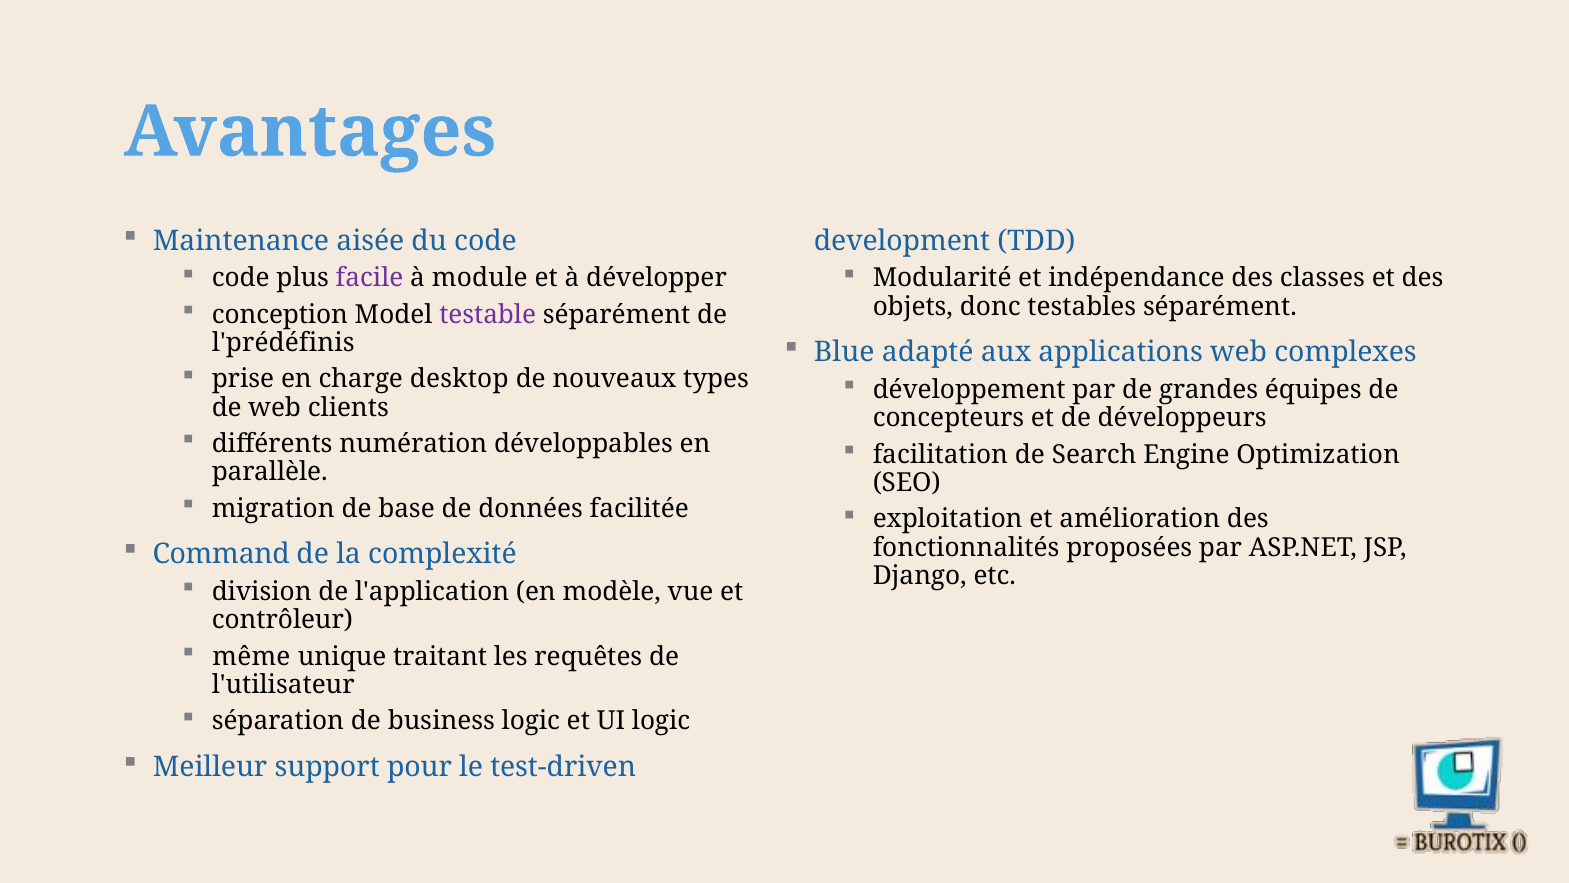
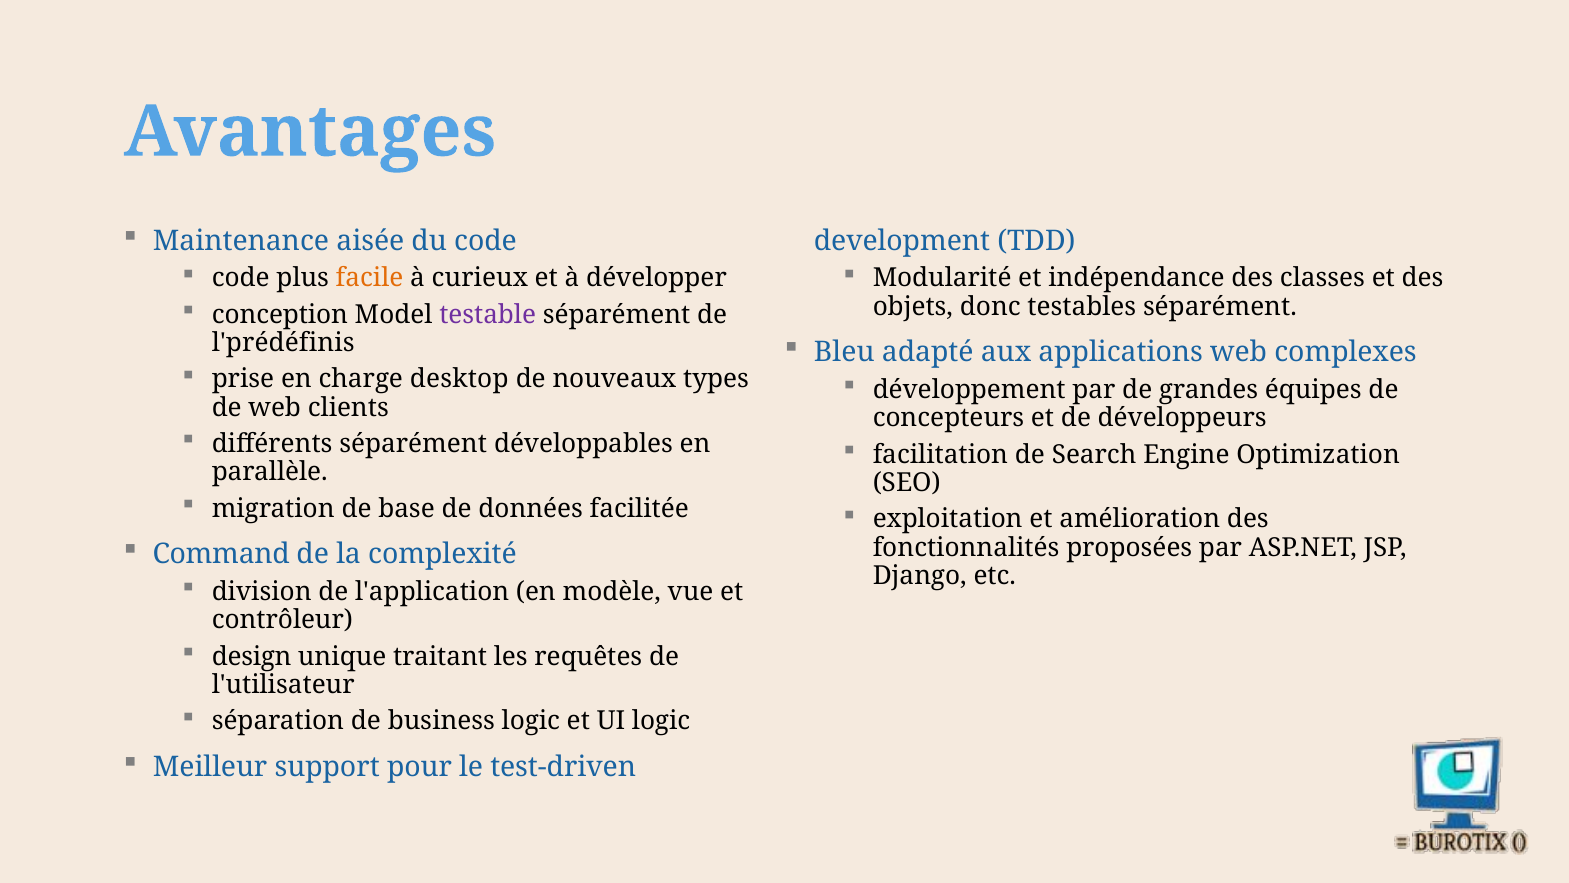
facile colour: purple -> orange (370, 278)
module: module -> curieux (480, 278)
Blue: Blue -> Bleu (844, 352)
différents numération: numération -> séparément (413, 444)
même: même -> design (252, 656)
